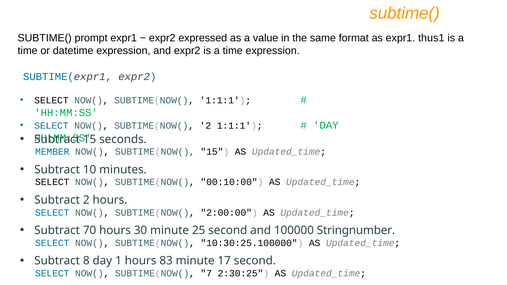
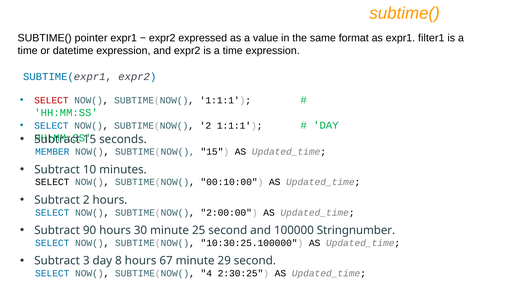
prompt: prompt -> pointer (91, 38)
thus1: thus1 -> filter1 (431, 38)
SELECT colour: black -> red (51, 101)
70: 70 -> 90 (90, 231)
8: 8 -> 3 (86, 261)
1: 1 -> 8 (118, 261)
83: 83 -> 67 (166, 261)
17: 17 -> 29 (224, 261)
7: 7 -> 4 (206, 273)
